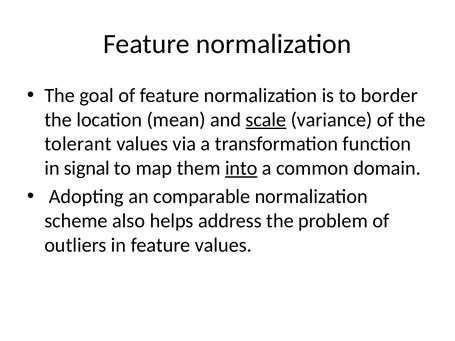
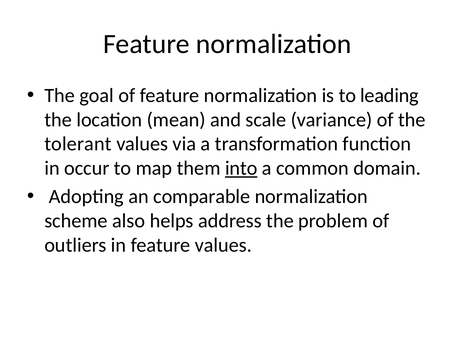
border: border -> leading (389, 95)
scale underline: present -> none (266, 120)
signal: signal -> occur (87, 168)
